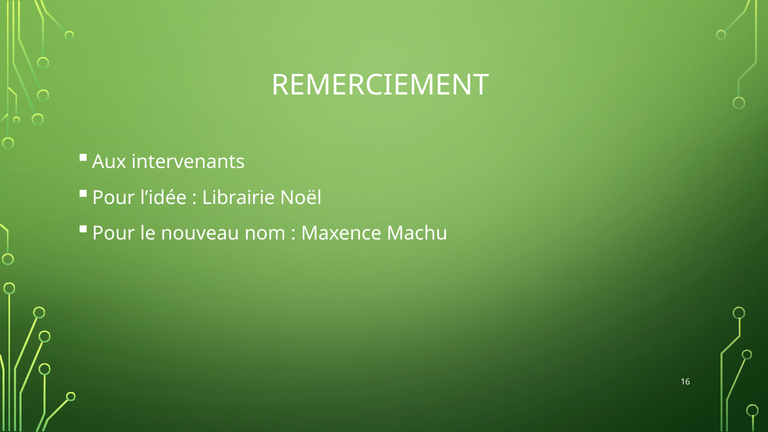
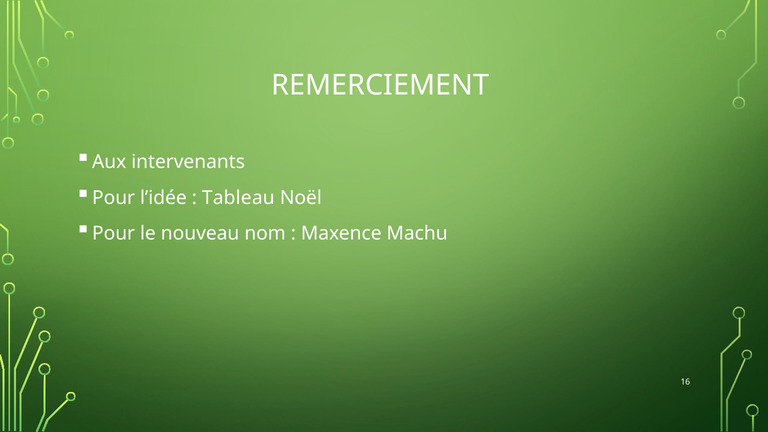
Librairie: Librairie -> Tableau (238, 198)
